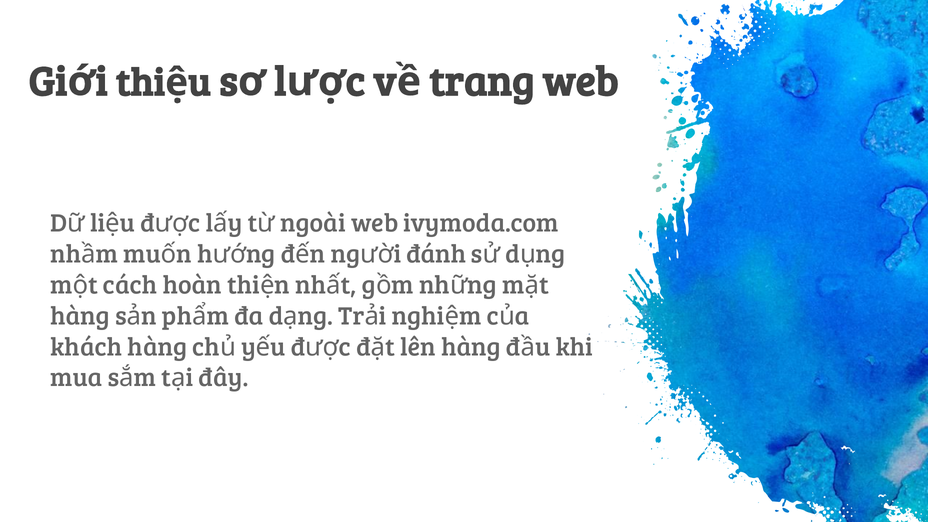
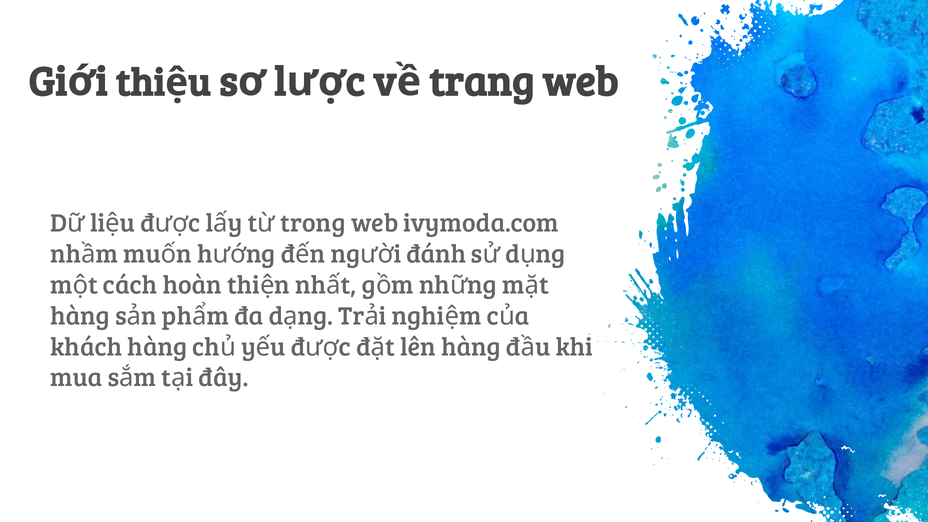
ngoài: ngoài -> trong (313, 223)
